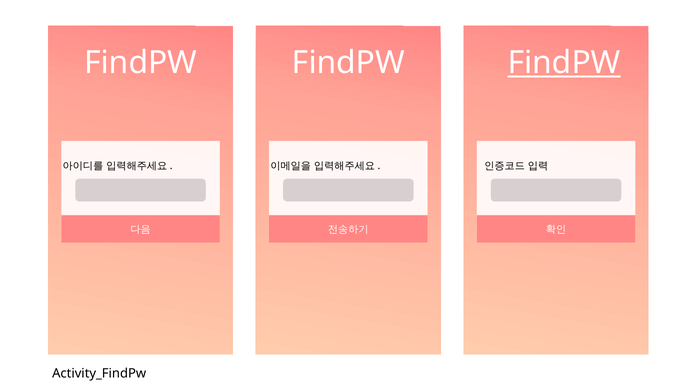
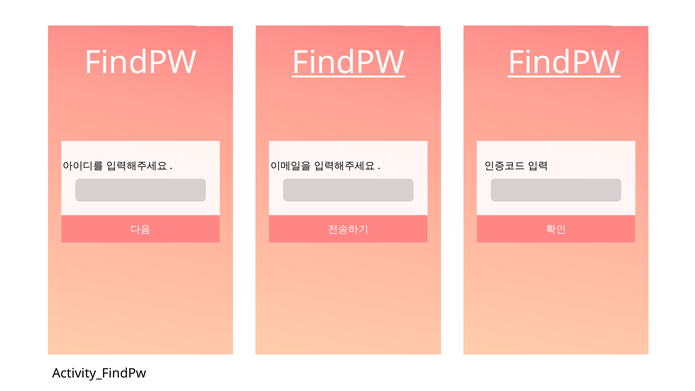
FindPW underline: none -> present (348, 63)
